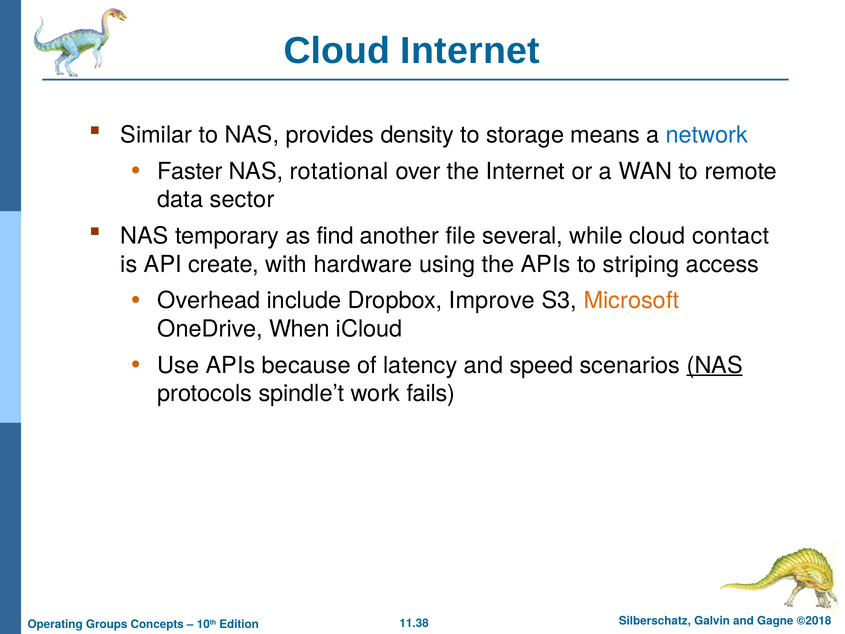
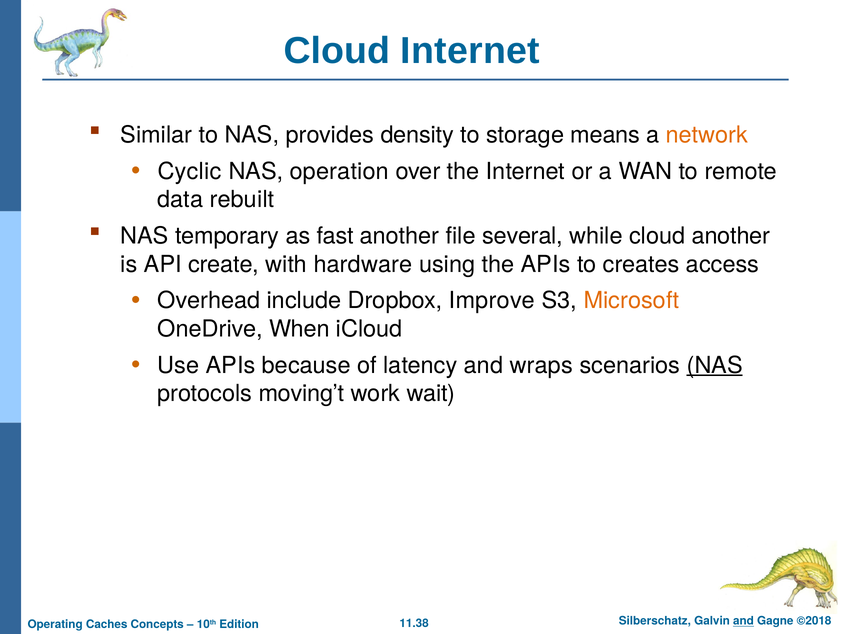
network colour: blue -> orange (707, 135)
Faster: Faster -> Cyclic (190, 171)
rotational: rotational -> operation (339, 171)
sector: sector -> rebuilt (242, 200)
find: find -> fast (335, 236)
cloud contact: contact -> another (731, 236)
striping: striping -> creates (641, 264)
speed: speed -> wraps (541, 365)
spindle’t: spindle’t -> moving’t (301, 393)
fails: fails -> wait (431, 393)
and underline: none -> present (743, 621)
Groups: Groups -> Caches (107, 624)
